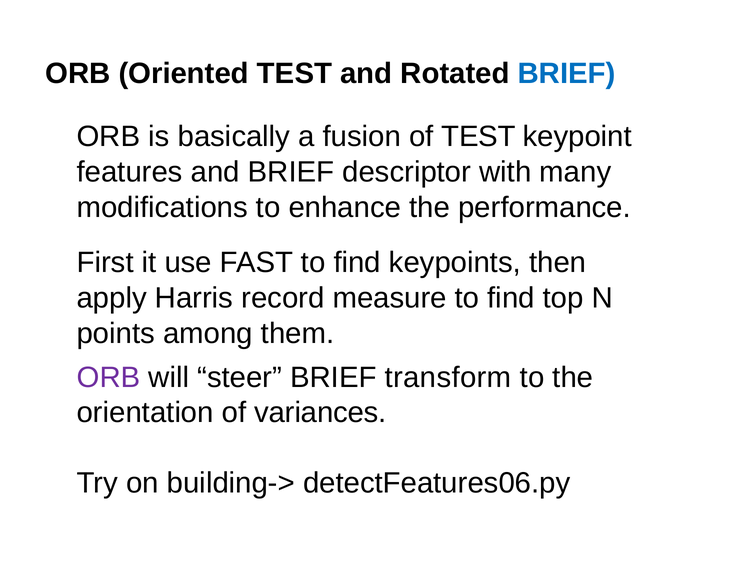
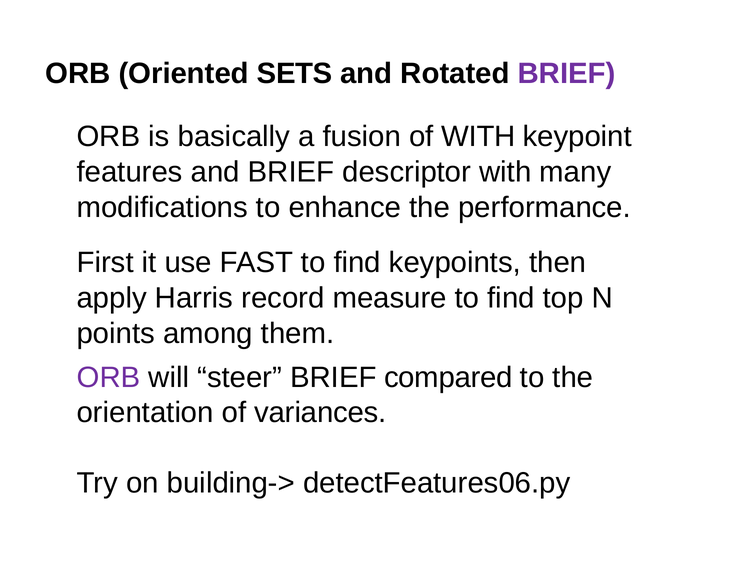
Oriented TEST: TEST -> SETS (295, 74)
BRIEF colour: blue -> purple (567, 74)
of TEST: TEST -> WITH (479, 137)
transform: transform -> compared (448, 377)
